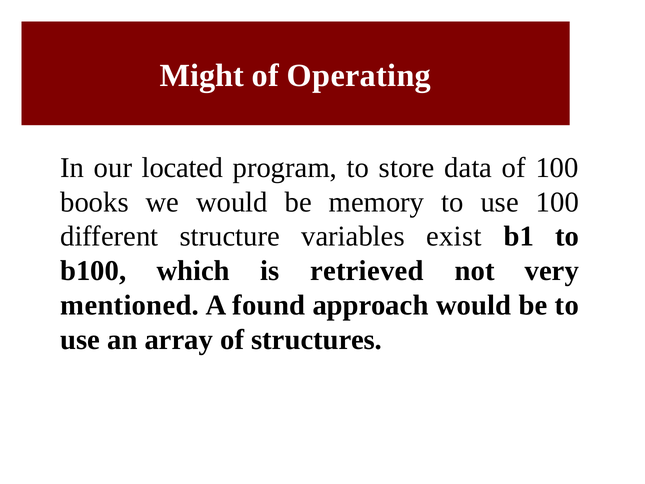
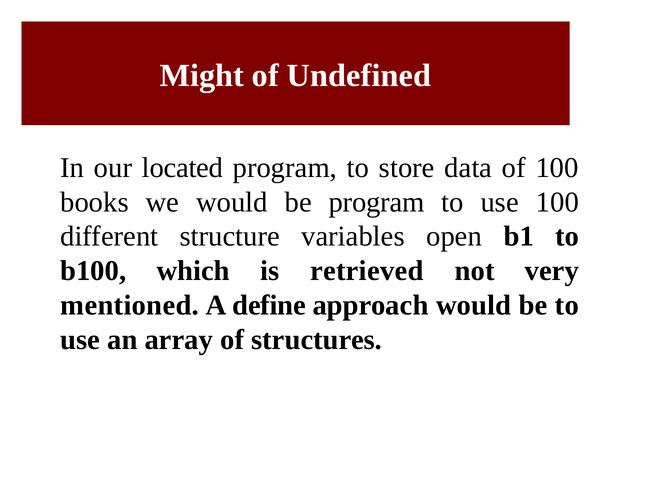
Operating: Operating -> Undefined (359, 76)
be memory: memory -> program (377, 202)
exist: exist -> open (454, 236)
found: found -> define (269, 305)
